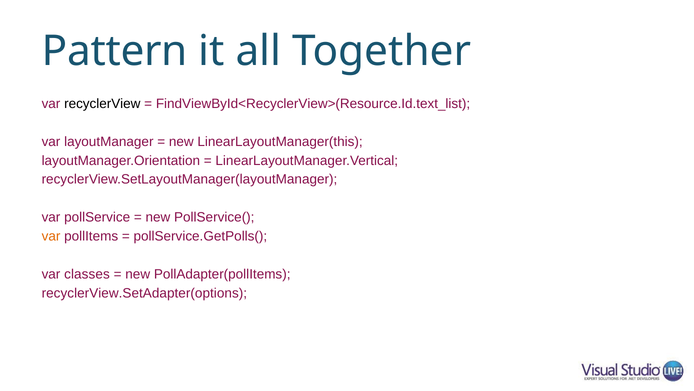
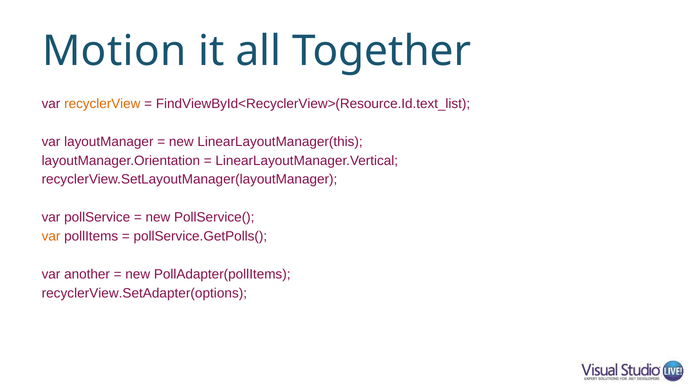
Pattern: Pattern -> Motion (114, 51)
recyclerView colour: black -> orange (102, 104)
classes: classes -> another (87, 274)
